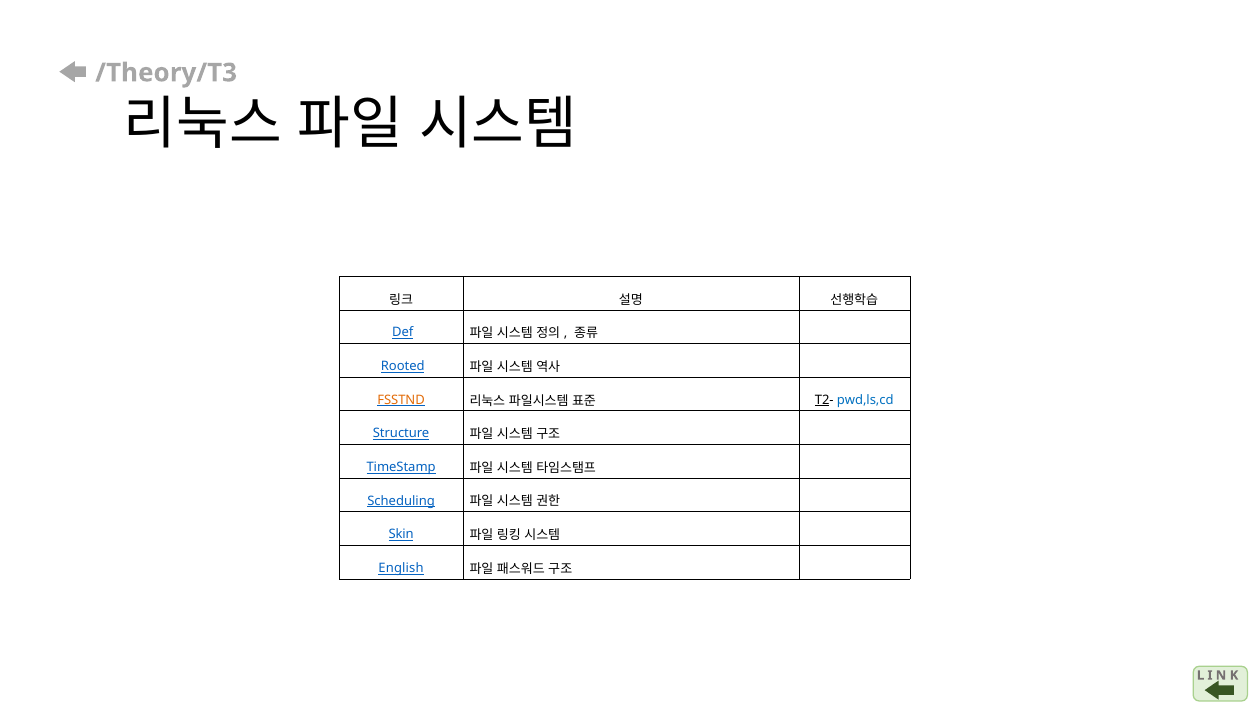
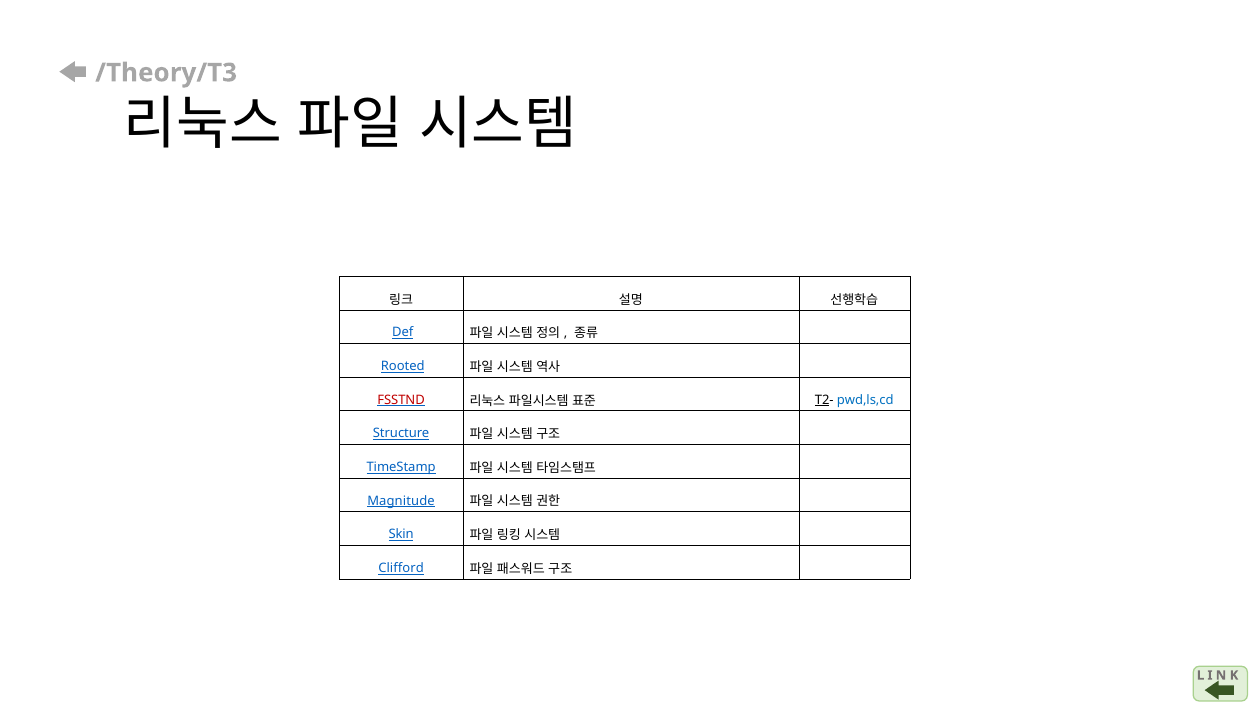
FSSTND colour: orange -> red (401, 400)
Scheduling: Scheduling -> Magnitude (401, 500)
English: English -> Clifford (401, 568)
